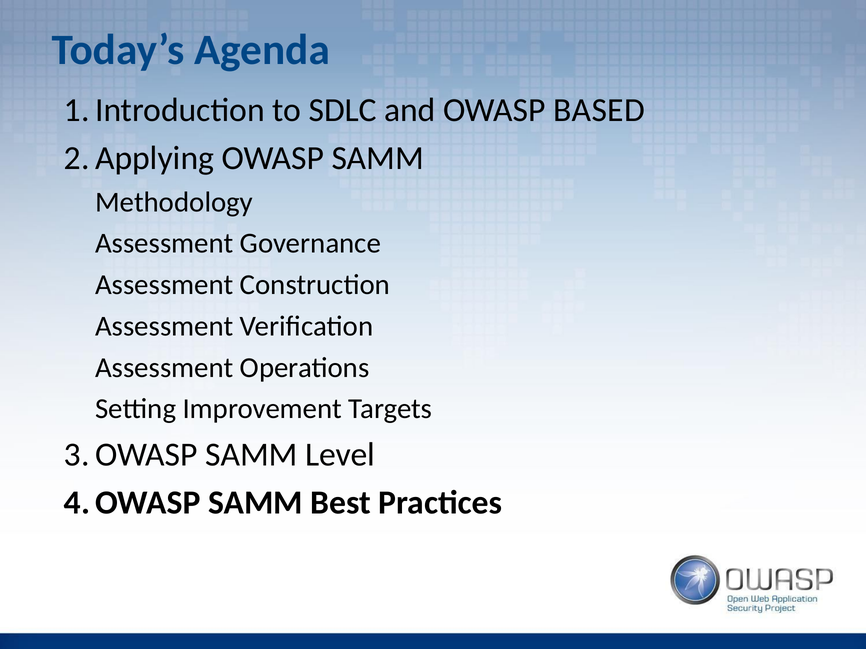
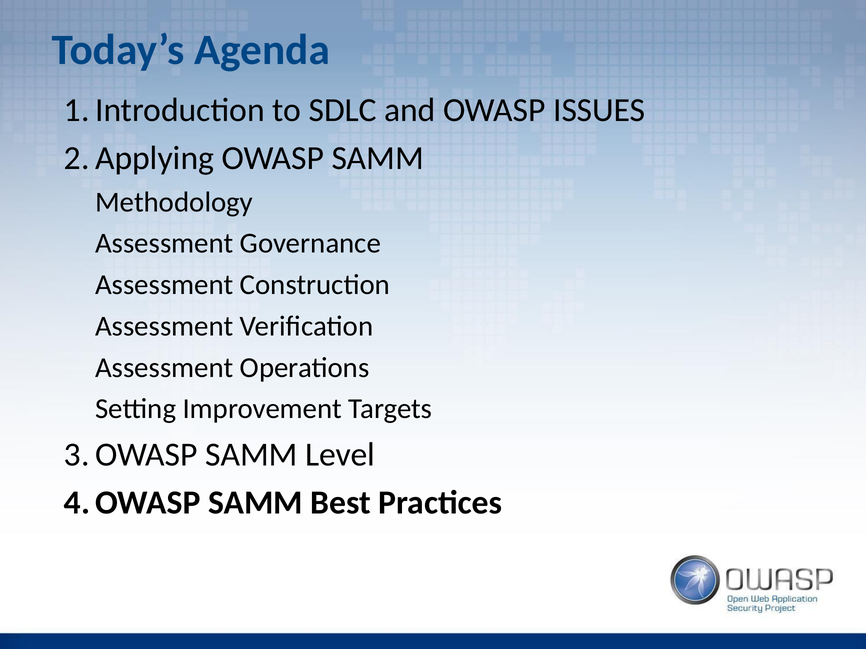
BASED: BASED -> ISSUES (599, 110)
